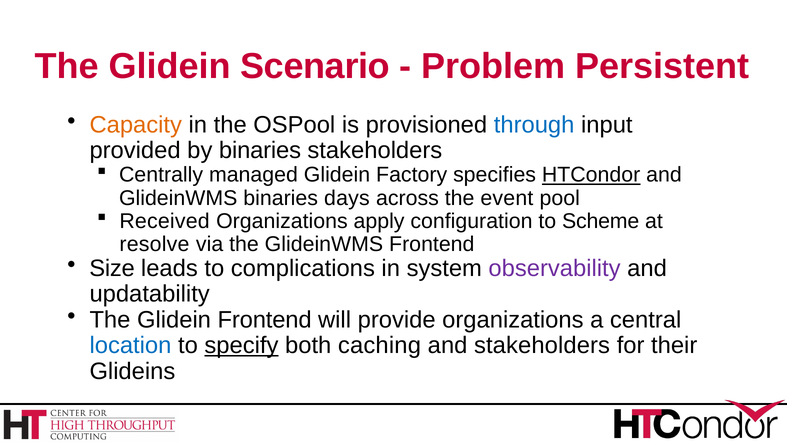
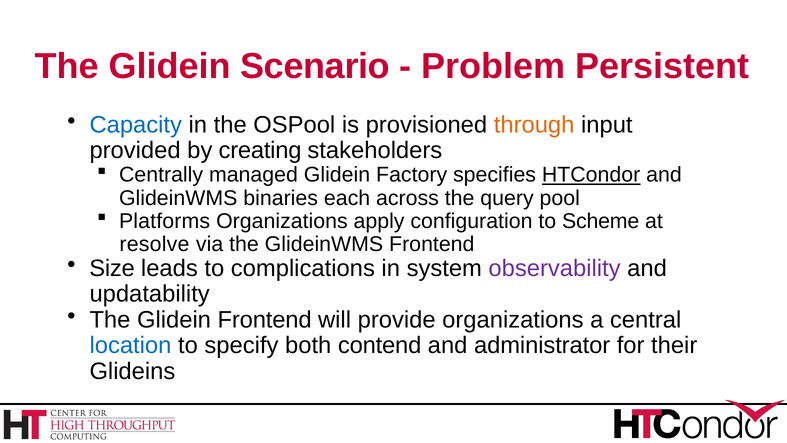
Capacity colour: orange -> blue (136, 125)
through colour: blue -> orange (534, 125)
by binaries: binaries -> creating (260, 150)
days: days -> each (347, 198)
event: event -> query (507, 198)
Received: Received -> Platforms (165, 221)
specify underline: present -> none (241, 345)
caching: caching -> contend (380, 345)
and stakeholders: stakeholders -> administrator (542, 345)
